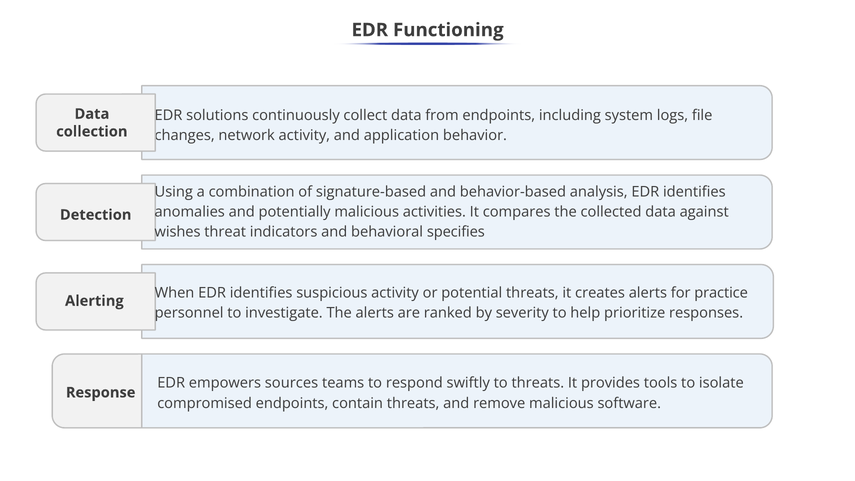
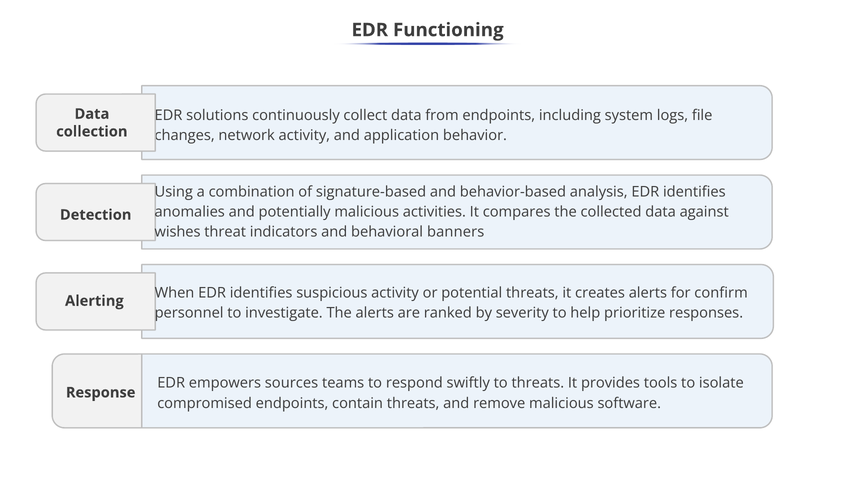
specifies: specifies -> banners (456, 232)
practice: practice -> confirm (721, 293)
